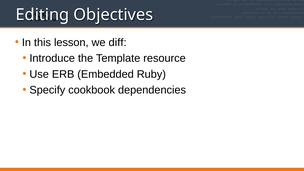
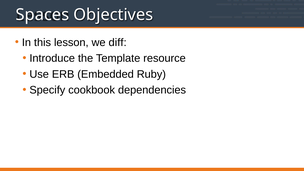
Editing: Editing -> Spaces (42, 15)
